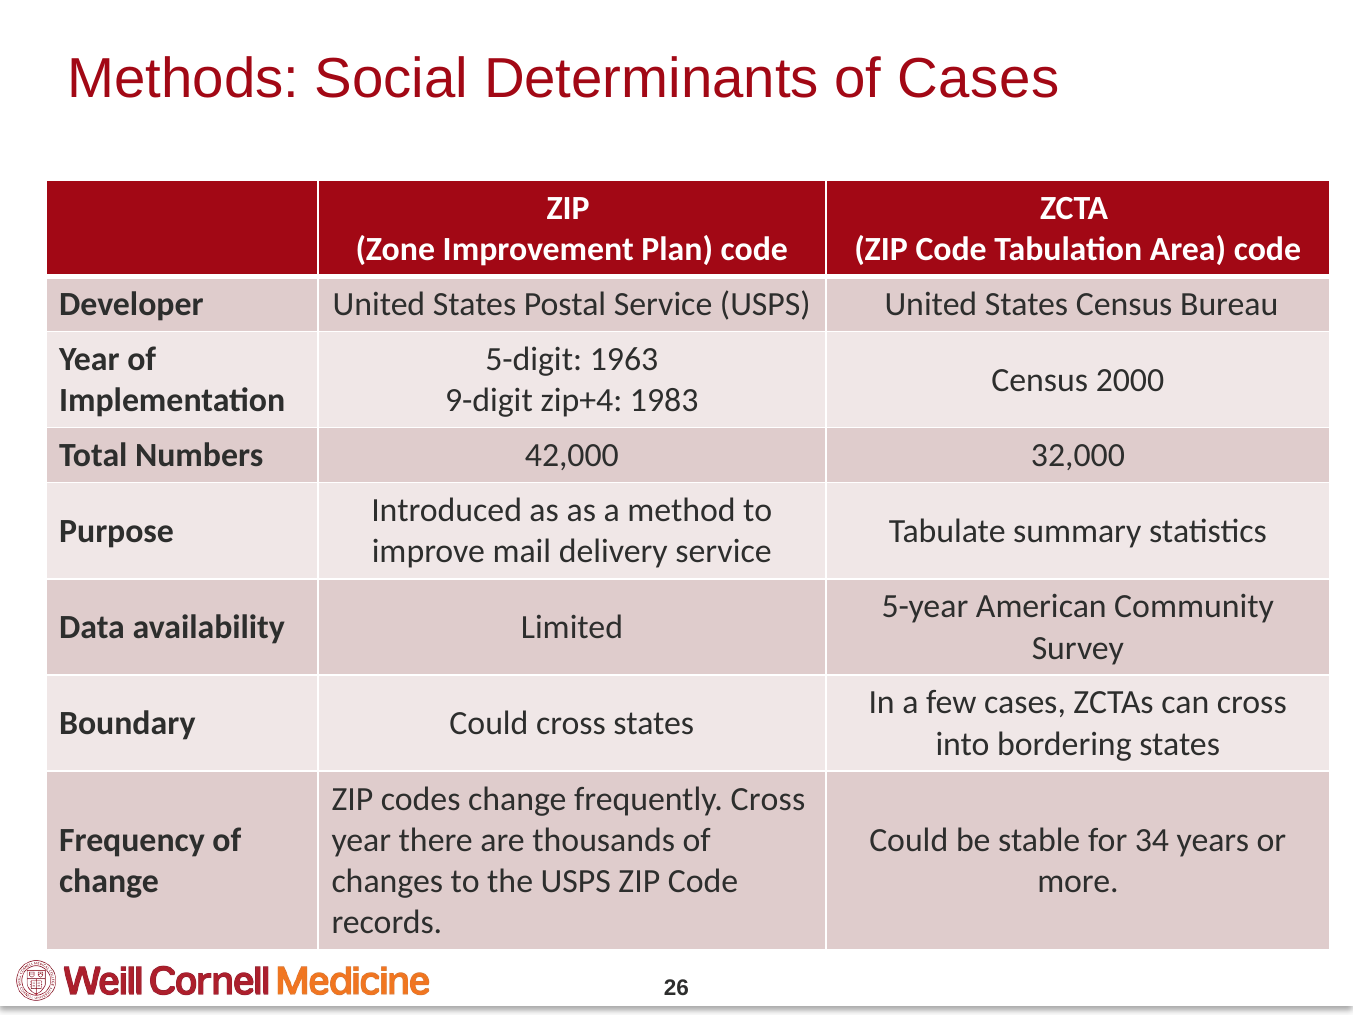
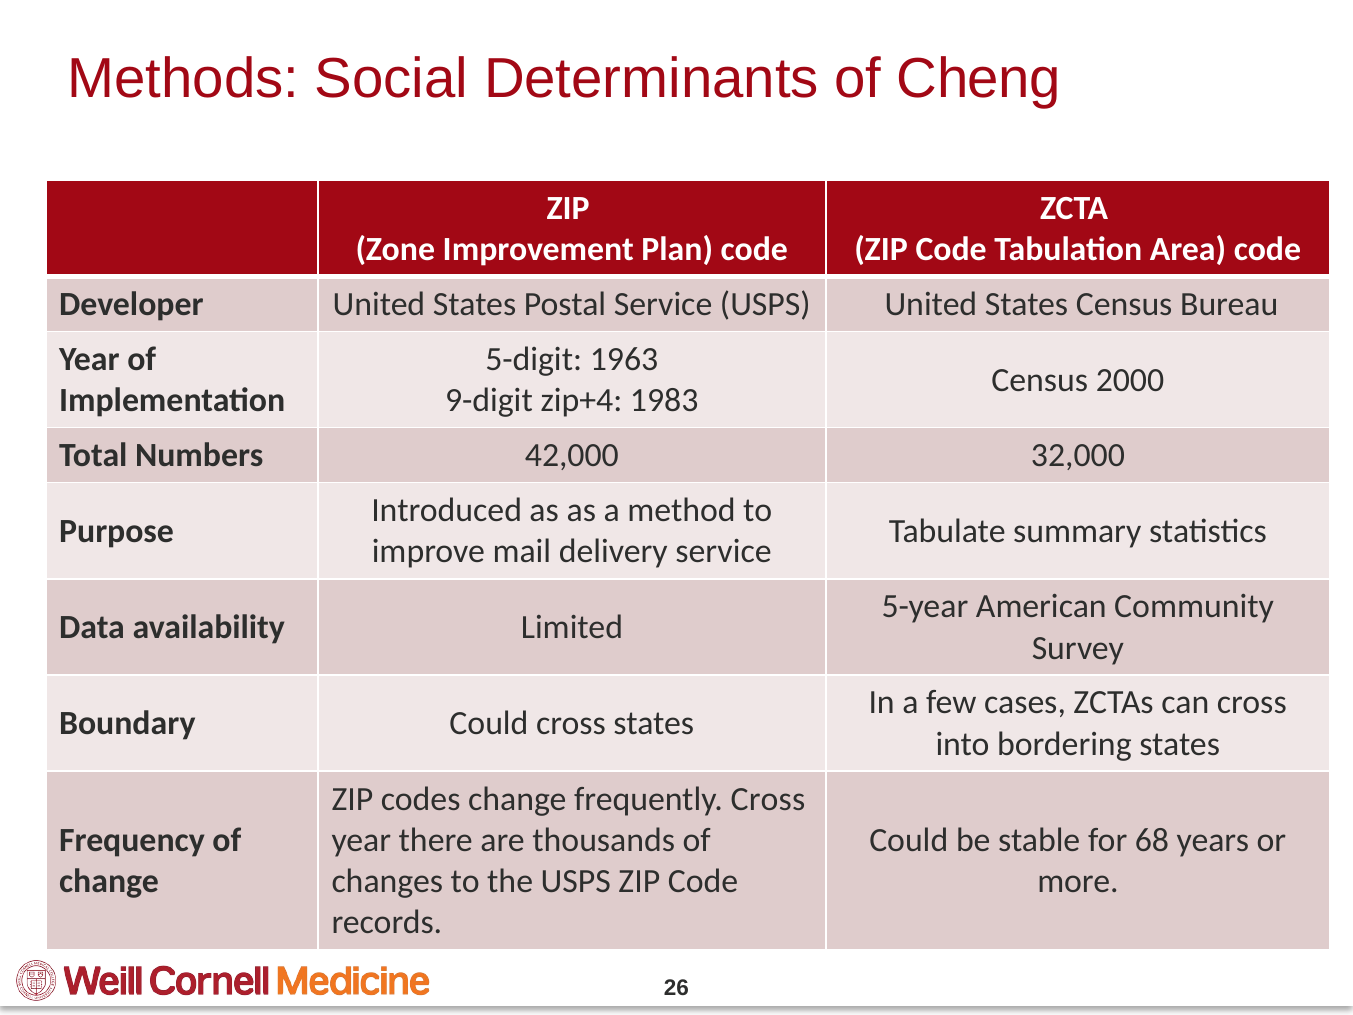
of Cases: Cases -> Cheng (979, 78)
34: 34 -> 68 (1152, 840)
